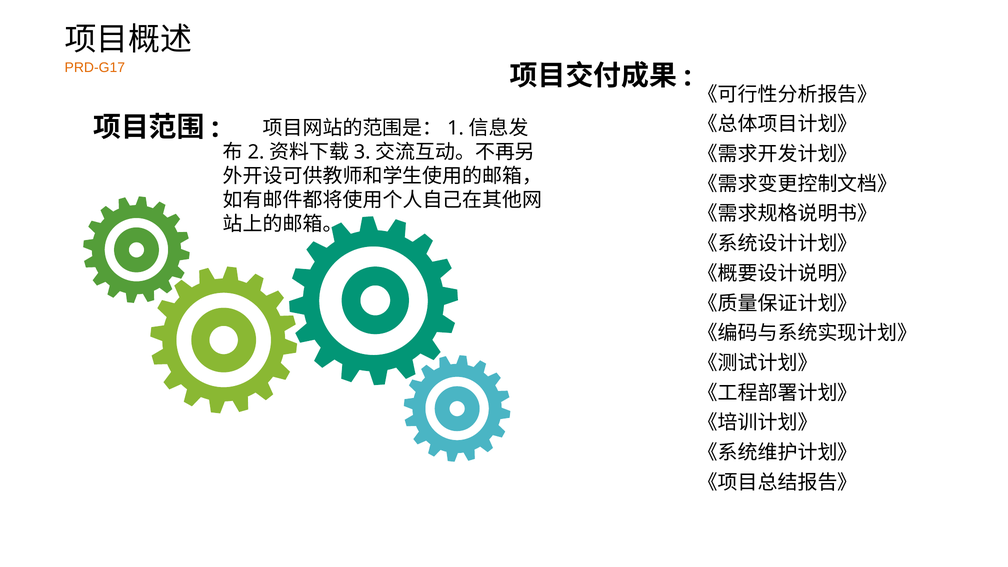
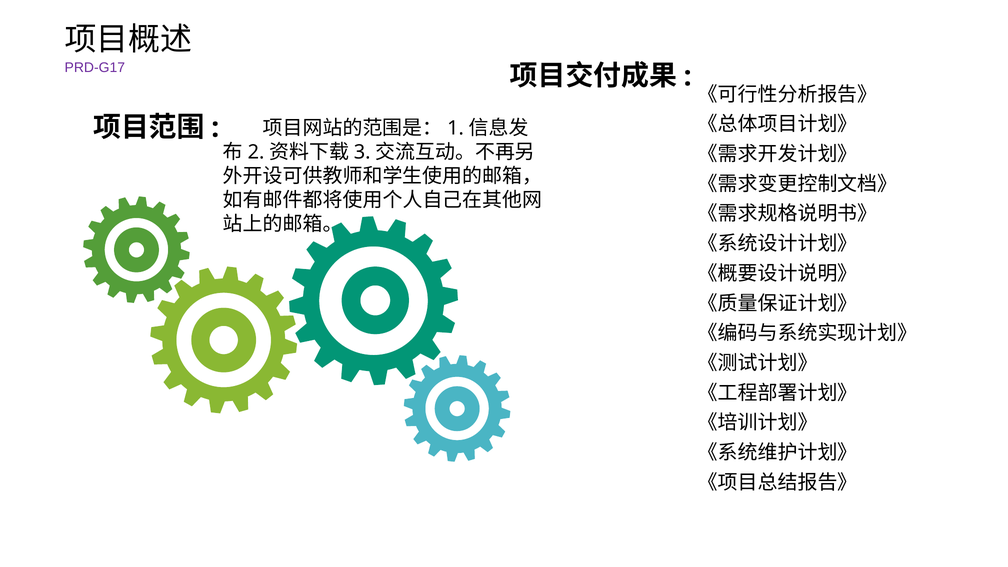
PRD-G17 colour: orange -> purple (95, 68)
